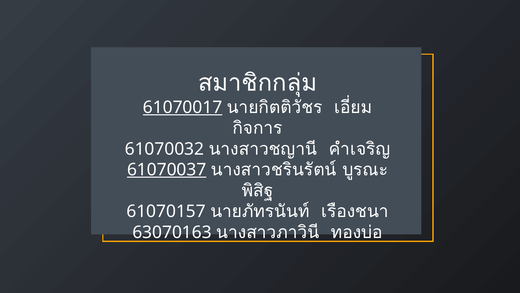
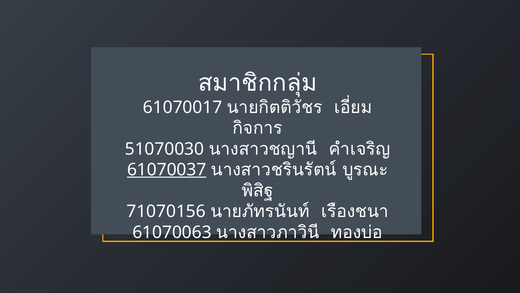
61070017 underline: present -> none (183, 107)
61070032: 61070032 -> 51070030 (164, 149)
61070157: 61070157 -> 71070156 (166, 211)
63070163: 63070163 -> 61070063 (172, 232)
